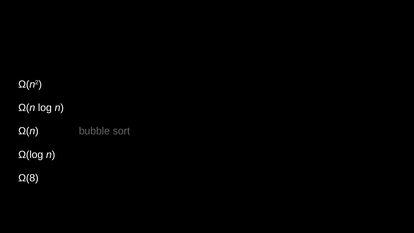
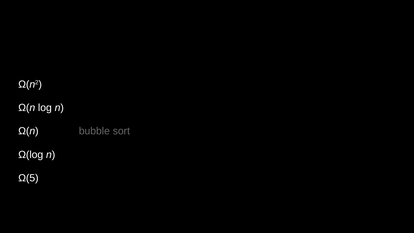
Ω(8: Ω(8 -> Ω(5 (28, 178)
